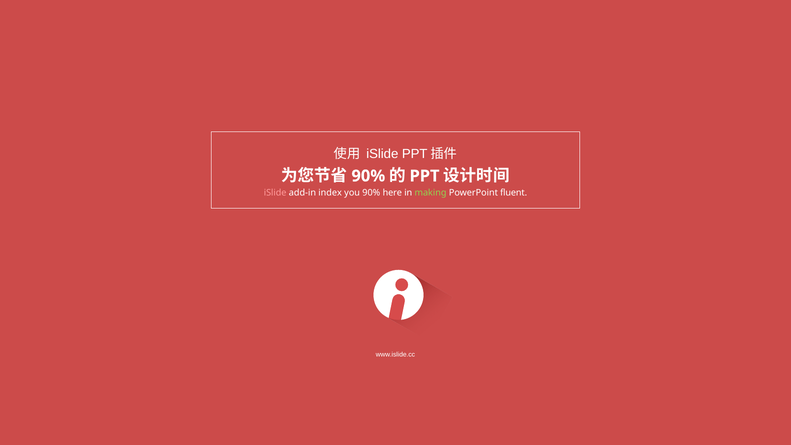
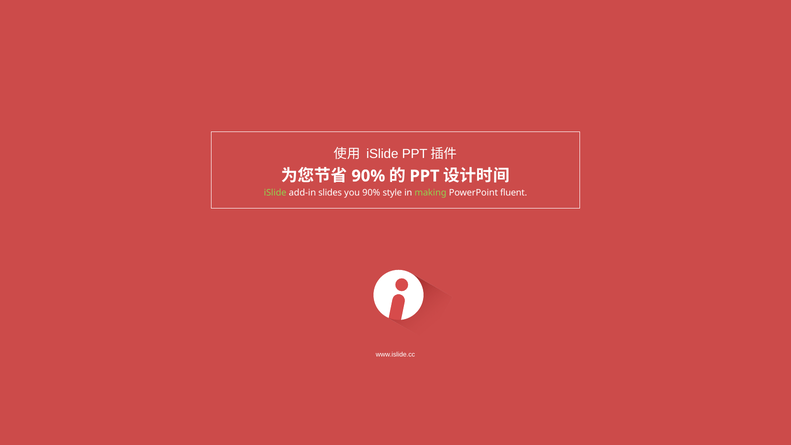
iSlide colour: pink -> light green (275, 193)
index: index -> slides (330, 193)
here: here -> style (392, 193)
